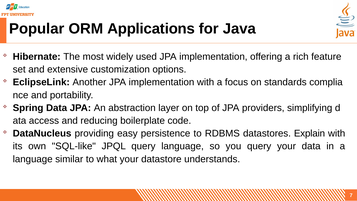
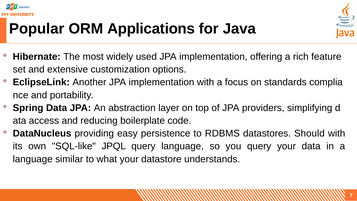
Explain: Explain -> Should (309, 133)
